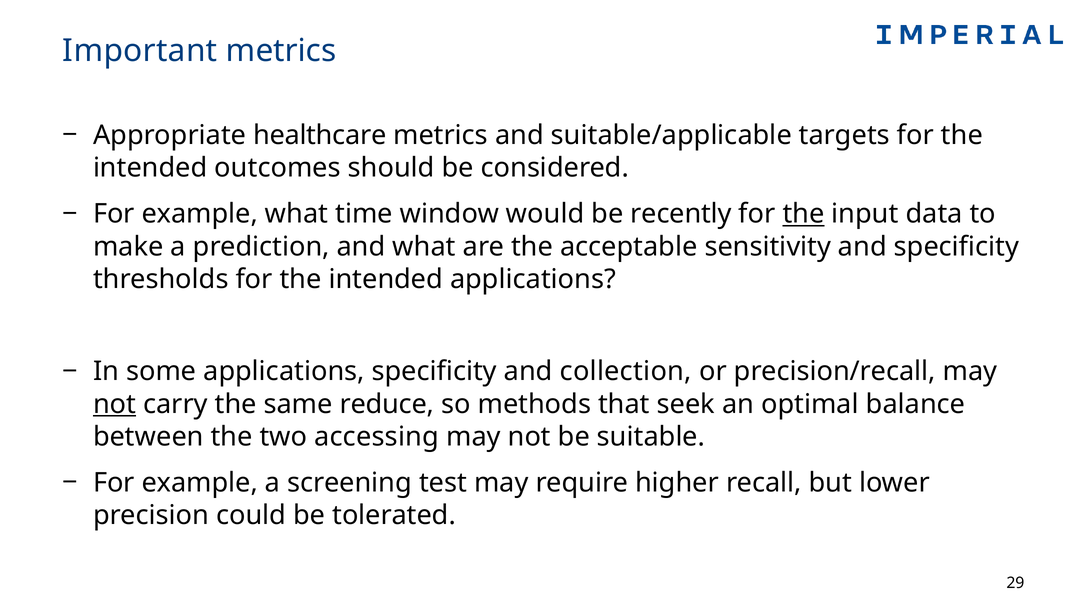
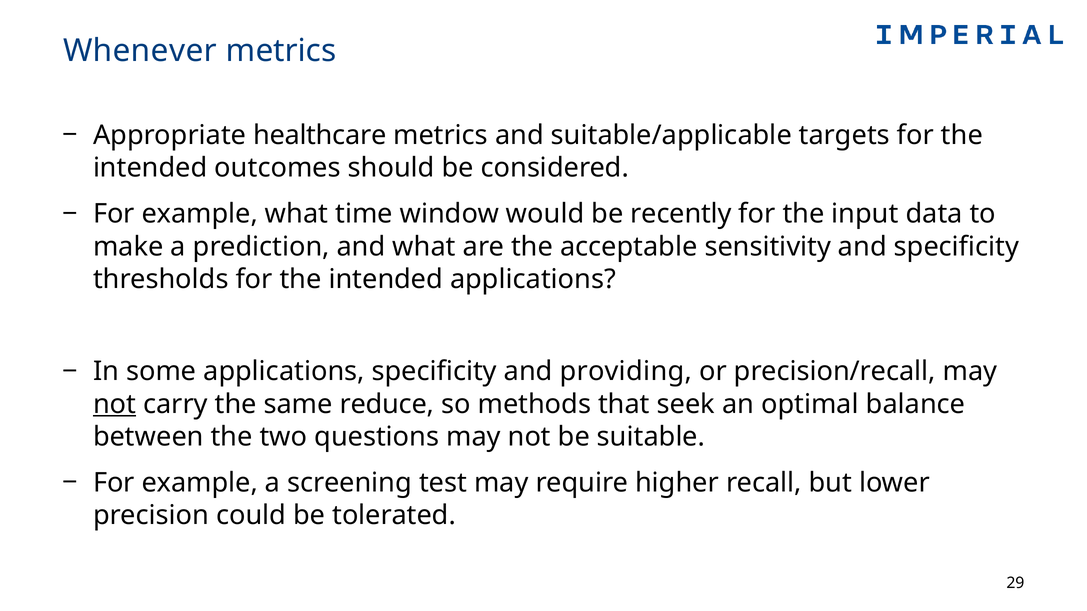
Important: Important -> Whenever (140, 51)
the underline: present -> none (803, 214)
collection: collection -> providing (626, 372)
accessing: accessing -> questions (377, 437)
